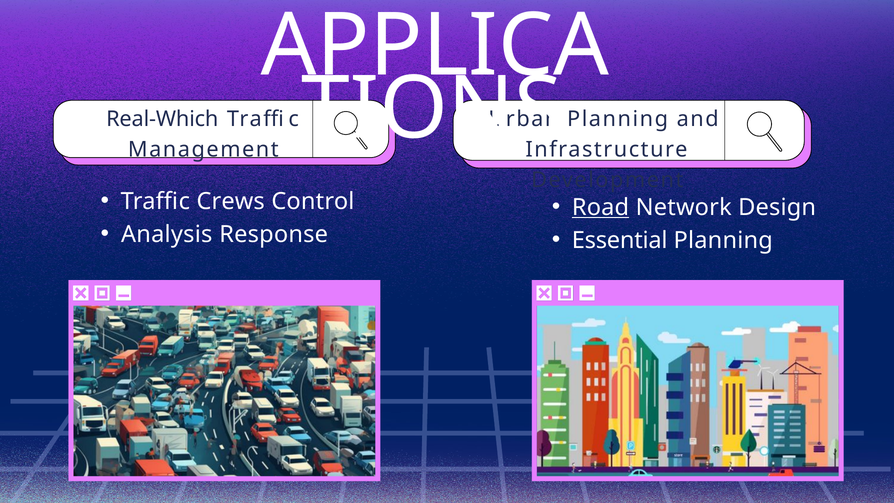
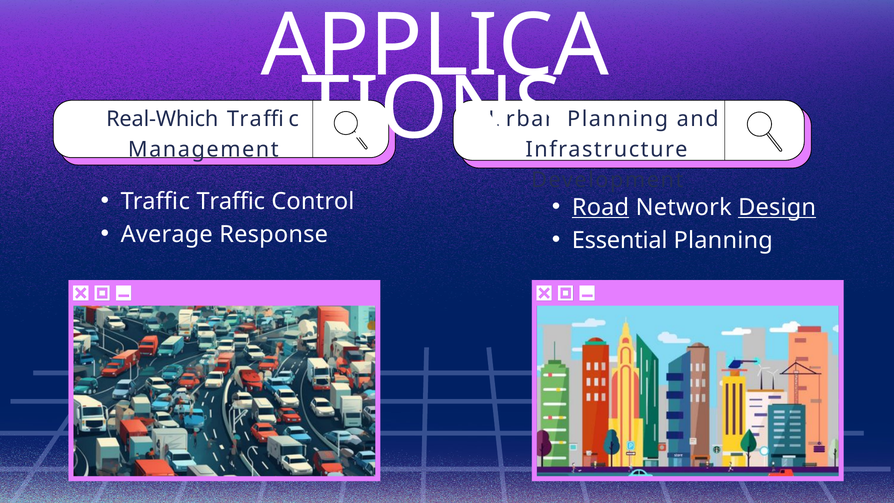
Traffic Crews: Crews -> Traffic (231, 201)
Design underline: none -> present (777, 207)
Analysis: Analysis -> Average (167, 234)
